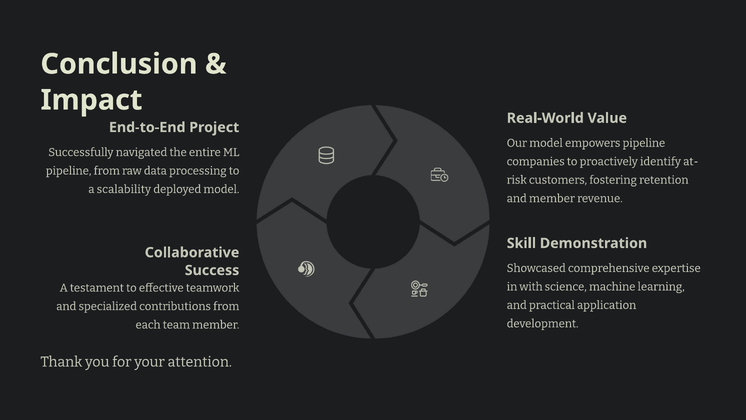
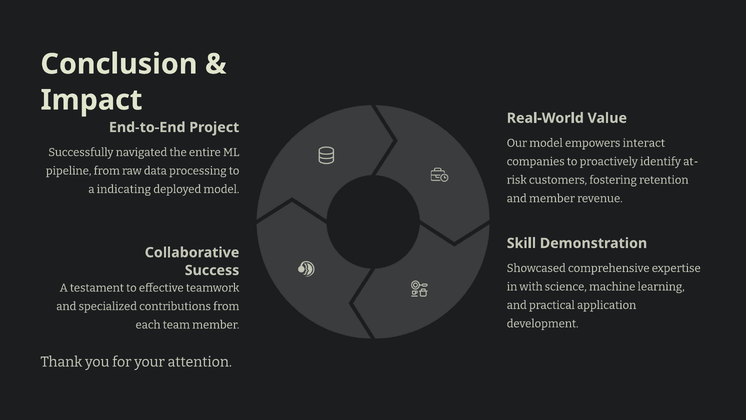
empowers pipeline: pipeline -> interact (644, 143)
scalability: scalability -> indicating (124, 189)
